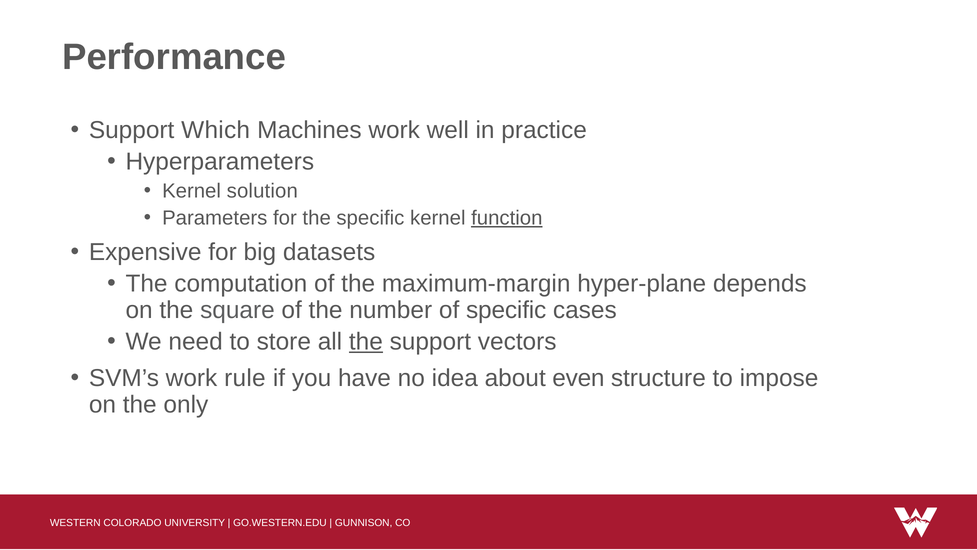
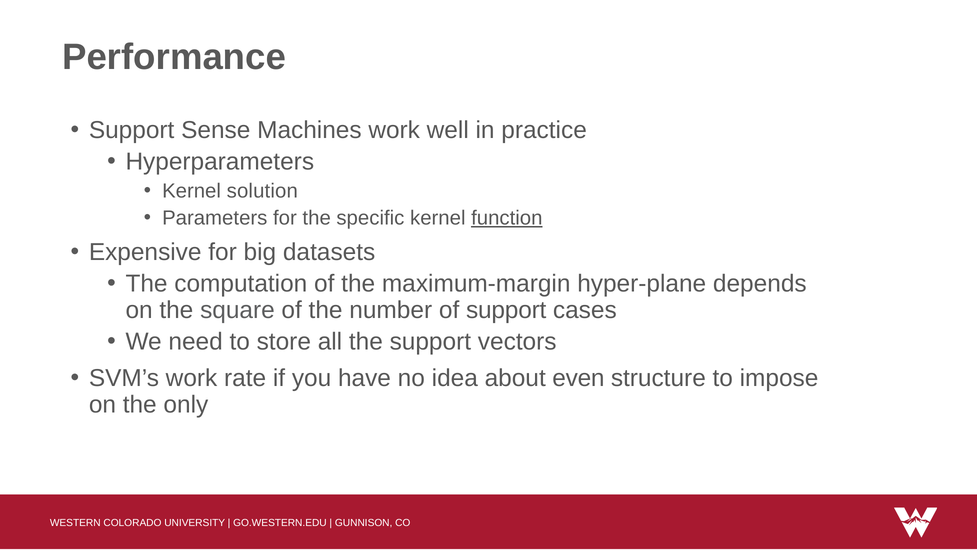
Which: Which -> Sense (216, 130)
of specific: specific -> support (506, 310)
the underline: present -> none (366, 341)
rule: rule -> rate (245, 378)
